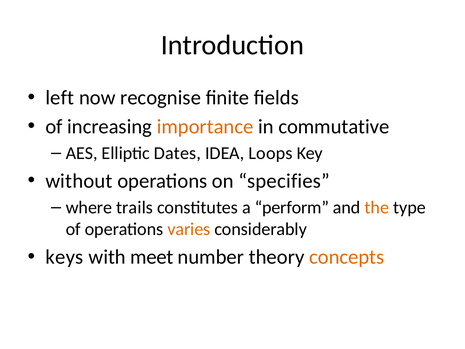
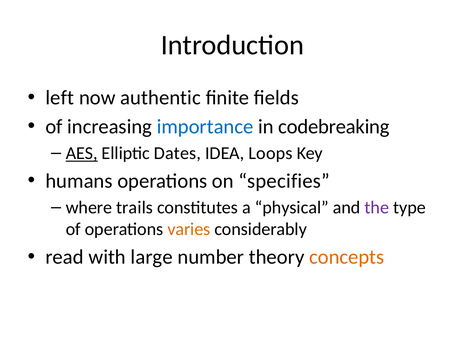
recognise: recognise -> authentic (161, 98)
importance colour: orange -> blue (205, 126)
commutative: commutative -> codebreaking (334, 126)
AES underline: none -> present (82, 153)
without: without -> humans (79, 181)
perform: perform -> physical (292, 207)
the colour: orange -> purple (377, 207)
keys: keys -> read (65, 257)
meet: meet -> large (152, 257)
